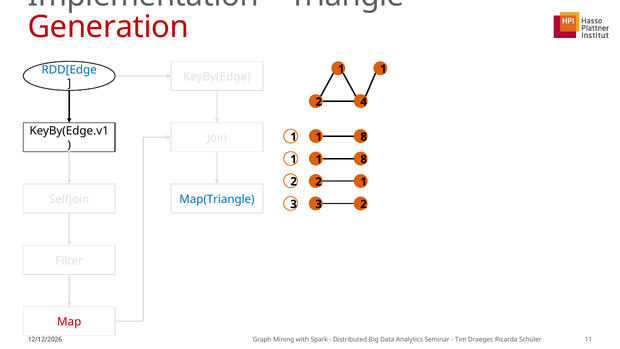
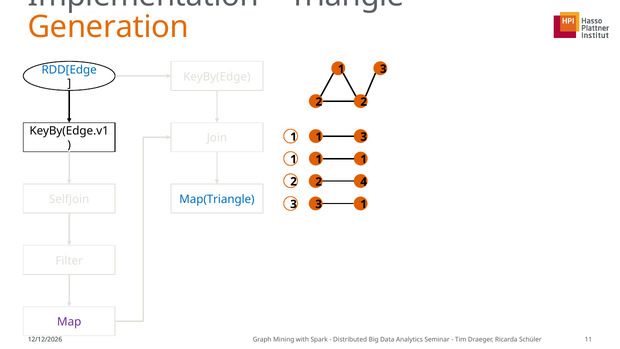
Generation colour: red -> orange (108, 27)
1: 1 -> 3 (383, 69)
2 4: 4 -> 2 (364, 102)
8: 8 -> 3 (364, 137)
8: 8 -> 1 (364, 159)
1: 1 -> 4 (364, 182)
2: 2 -> 1 (364, 204)
Map colour: red -> purple (69, 322)
